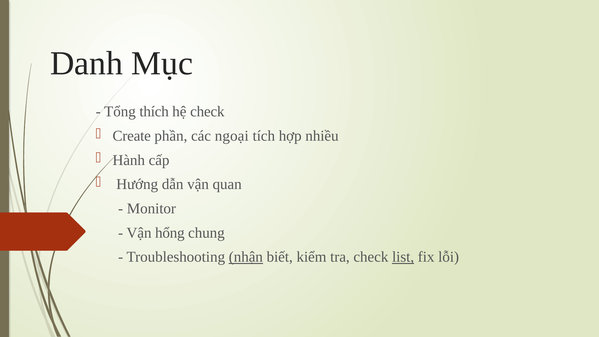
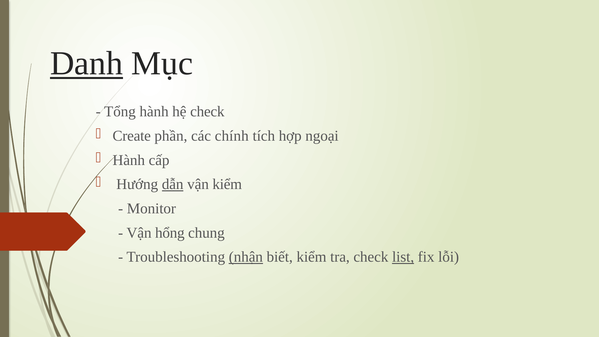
Danh underline: none -> present (86, 63)
Tổng thích: thích -> hành (154, 112)
ngoại: ngoại -> chính (232, 136)
nhiều: nhiều -> ngoại (322, 136)
dẫn underline: none -> present (173, 184)
vận quan: quan -> kiểm (227, 184)
